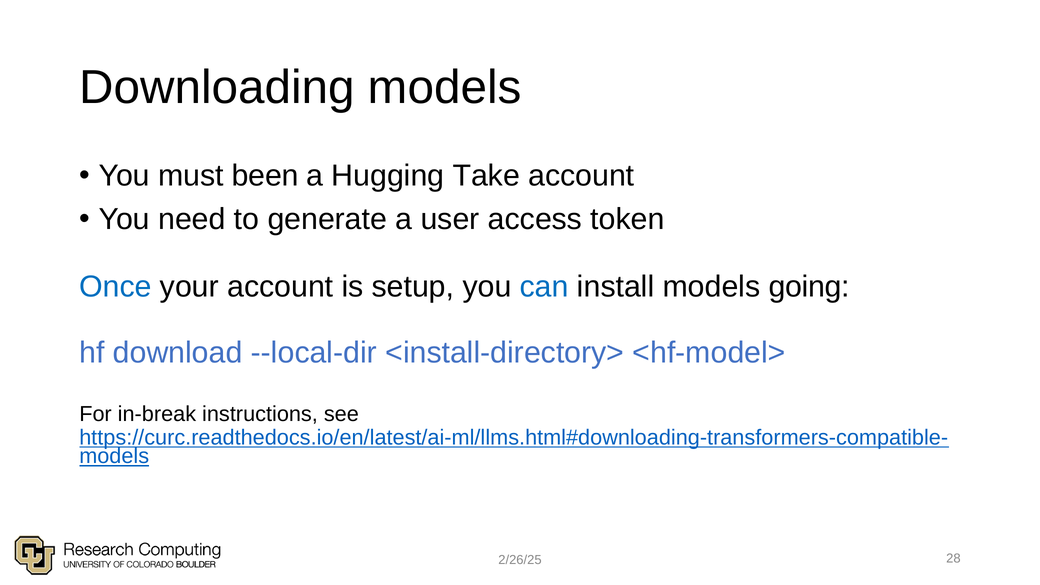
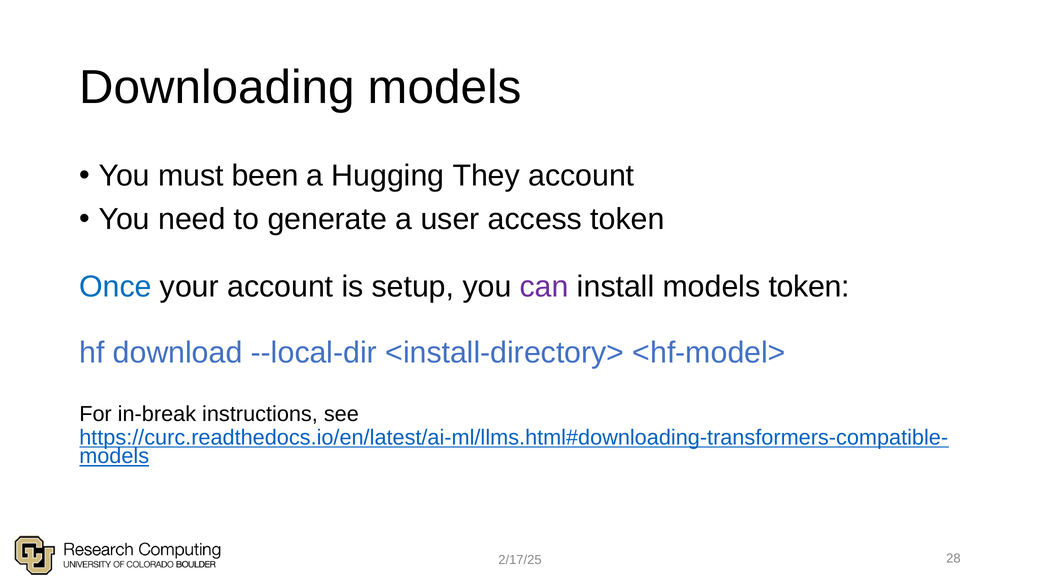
Take: Take -> They (486, 176)
can colour: blue -> purple (544, 287)
models going: going -> token (809, 287)
2/26/25: 2/26/25 -> 2/17/25 (520, 560)
